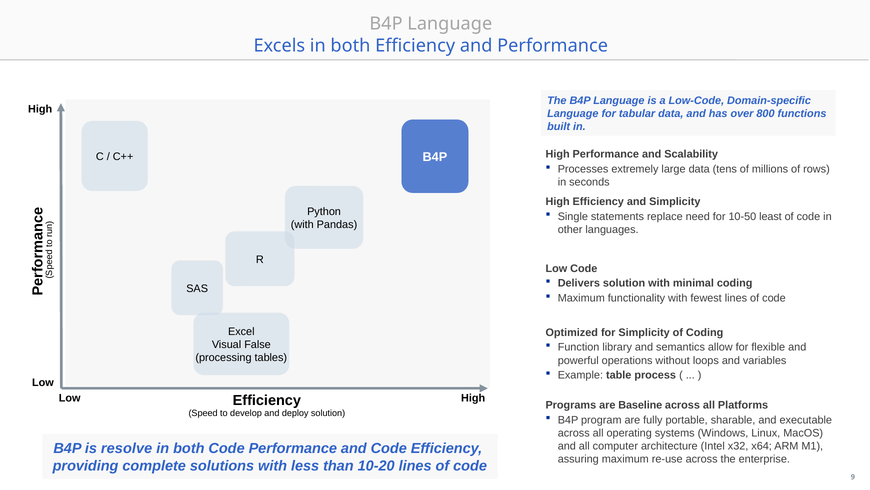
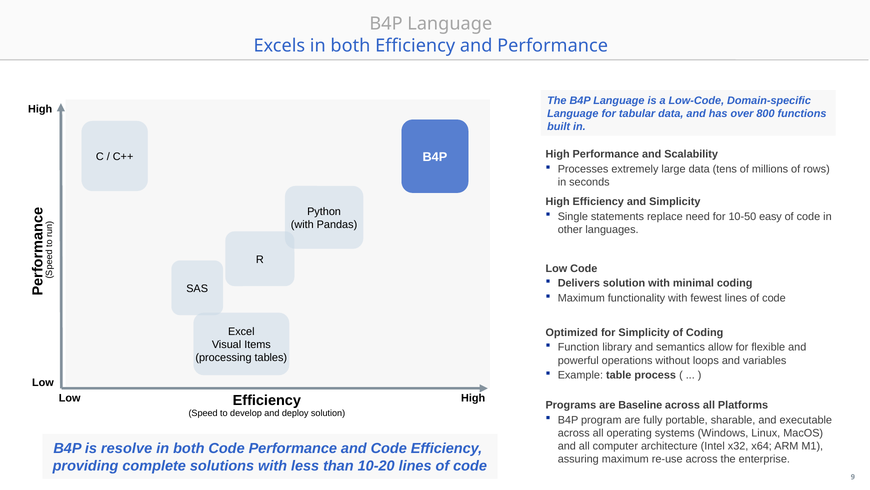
least: least -> easy (770, 216)
False: False -> Items (258, 344)
